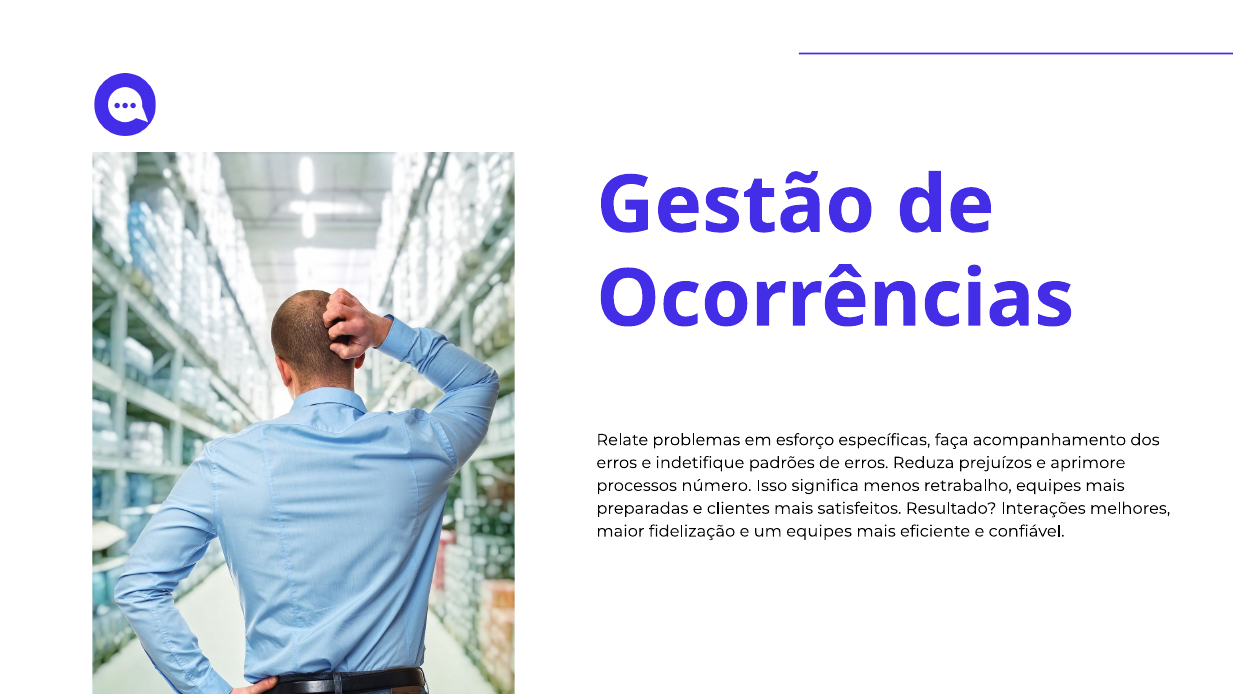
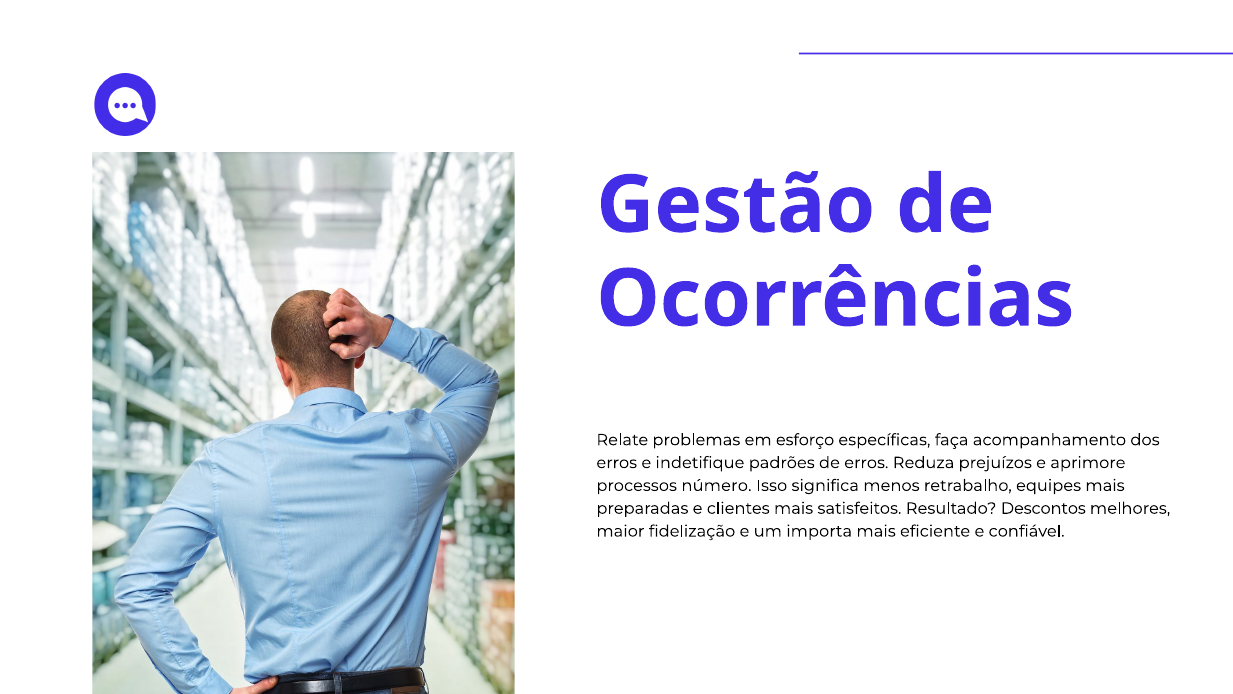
Interações: Interações -> Descontos (1043, 508)
um equipes: equipes -> importa (819, 531)
